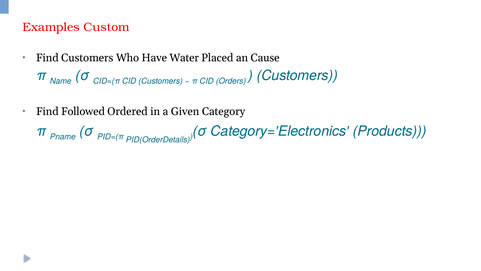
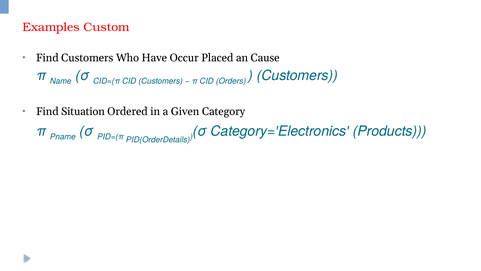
Water: Water -> Occur (184, 58)
Followed: Followed -> Situation (83, 111)
